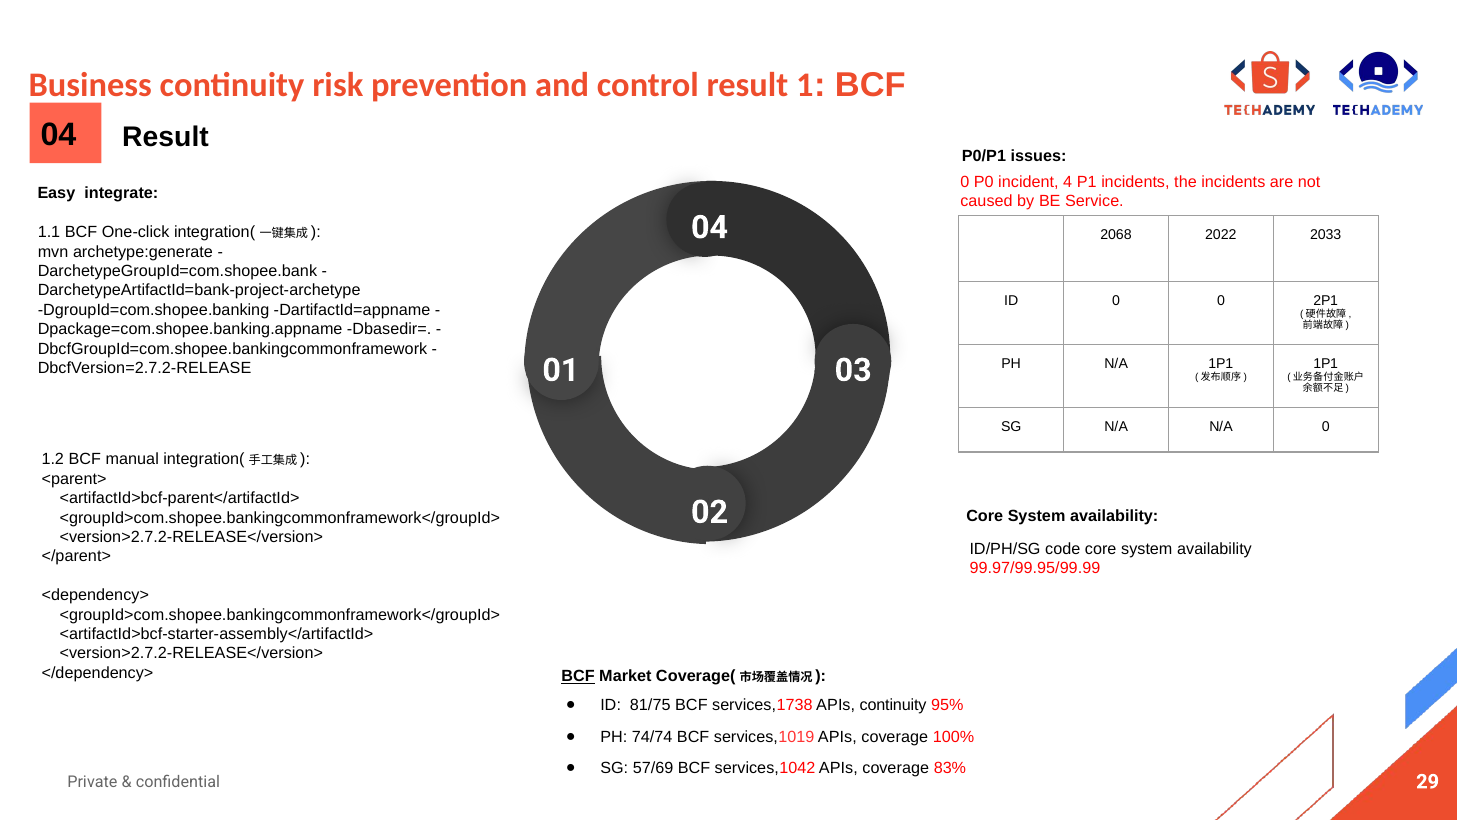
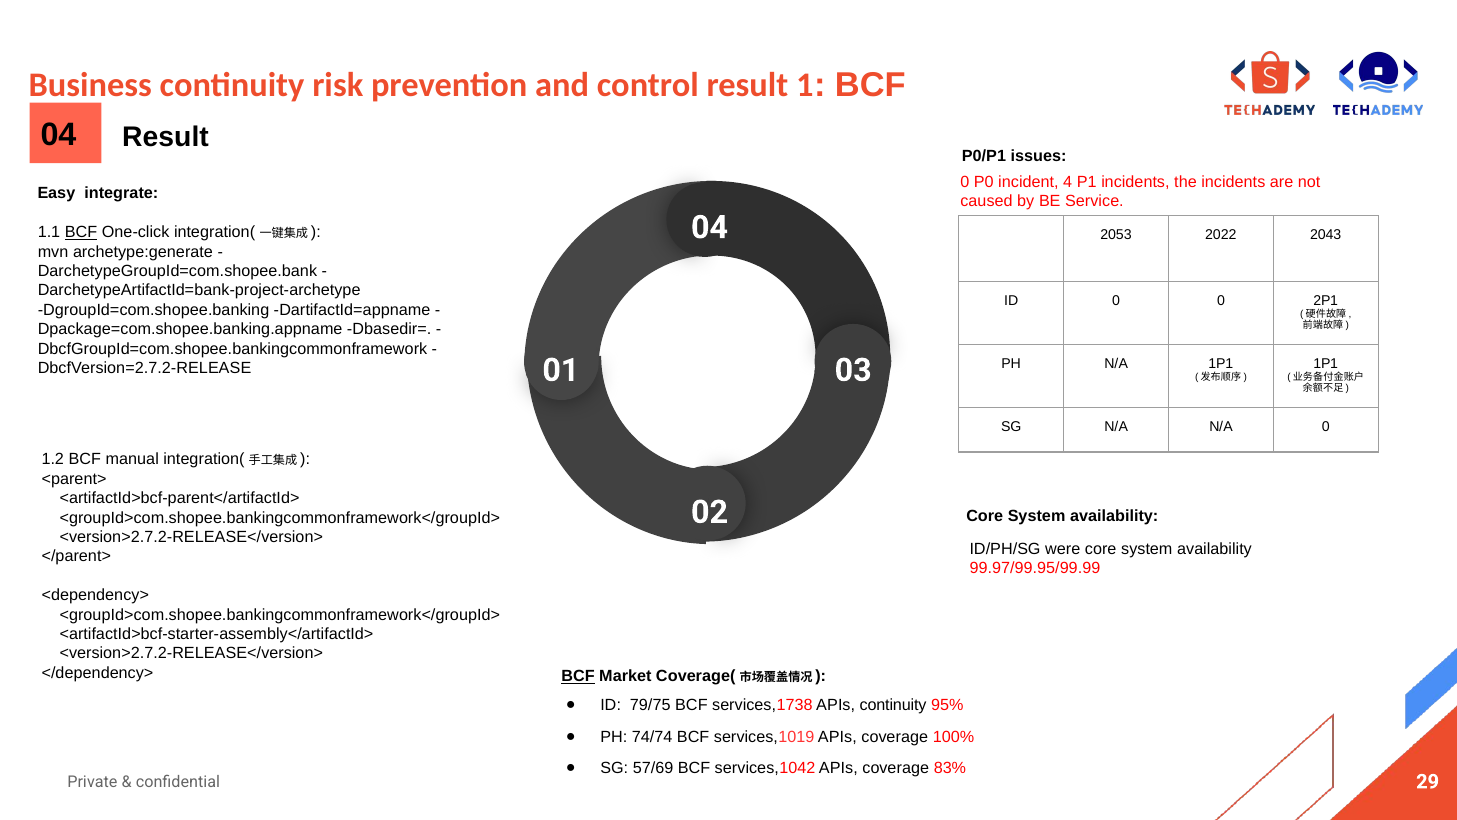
BCF underline: none -> present (81, 232)
2068: 2068 -> 2053 (1116, 235)
2033: 2033 -> 2043 (1326, 235)
code: code -> were (1063, 548)
81/75: 81/75 -> 79/75 (650, 705)
